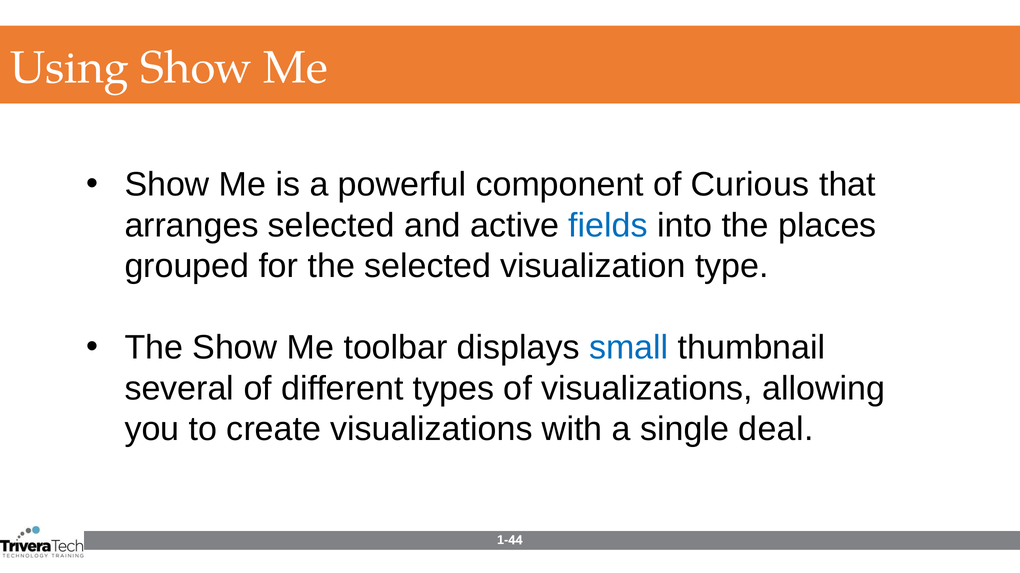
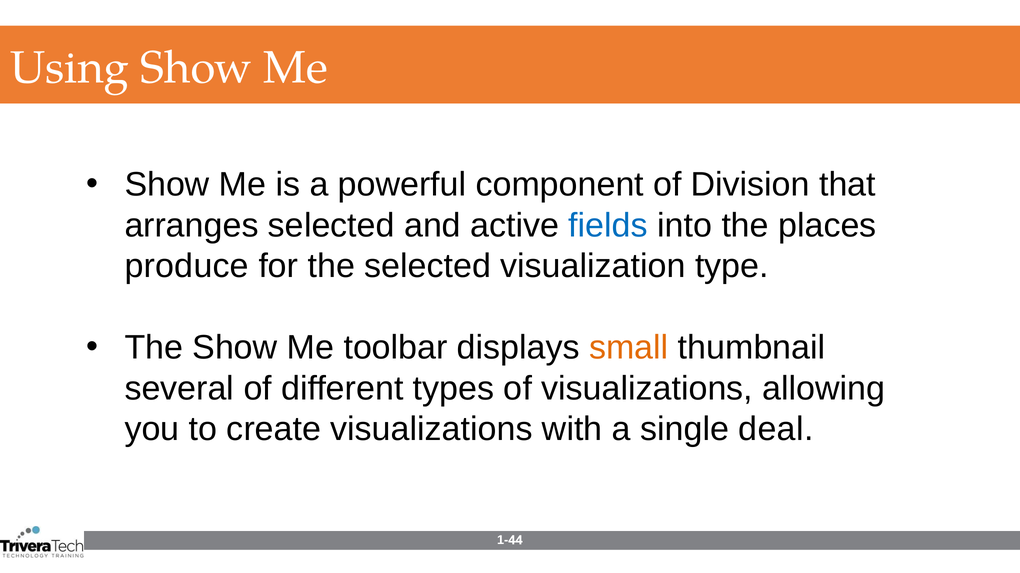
Curious: Curious -> Division (750, 185)
grouped: grouped -> produce (187, 267)
small colour: blue -> orange (629, 348)
